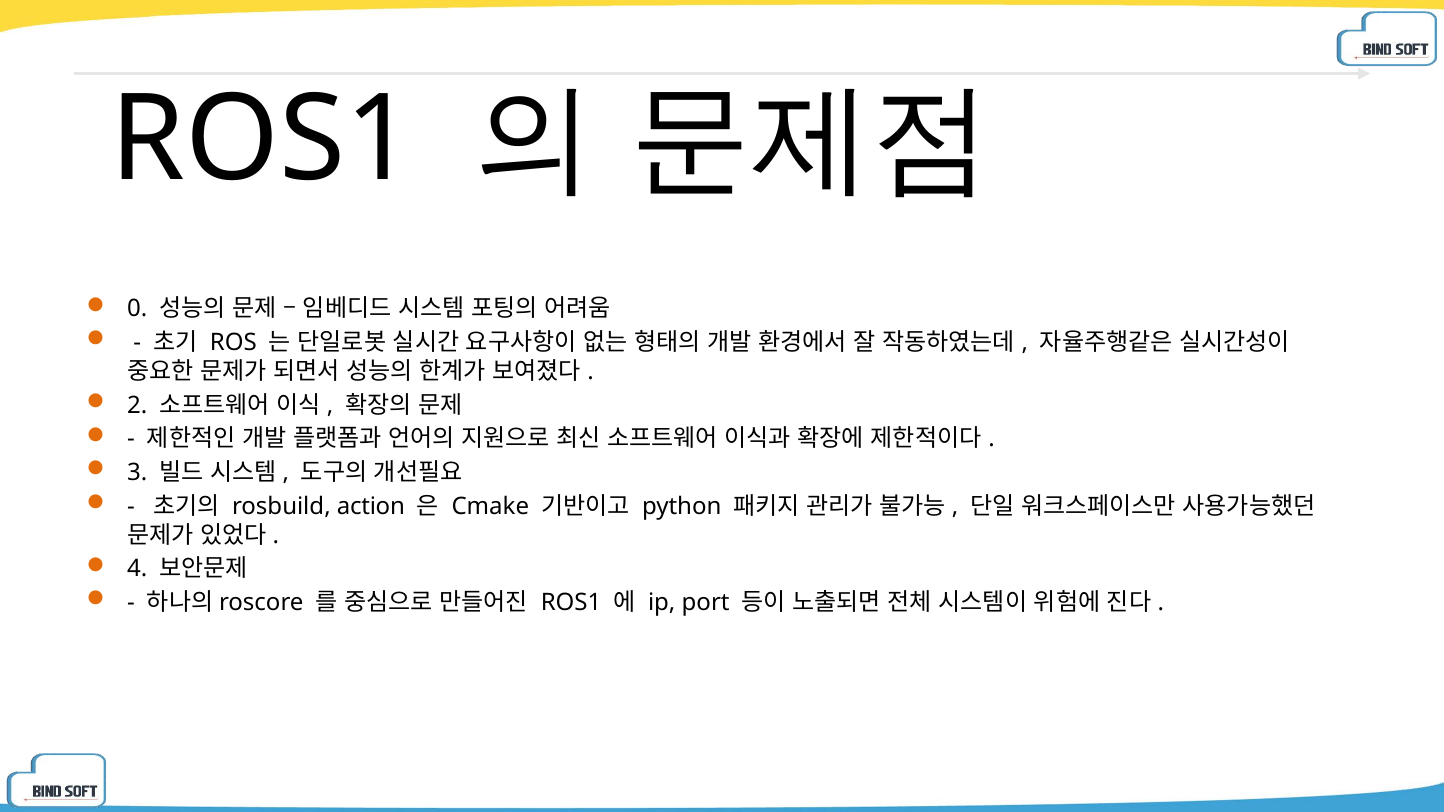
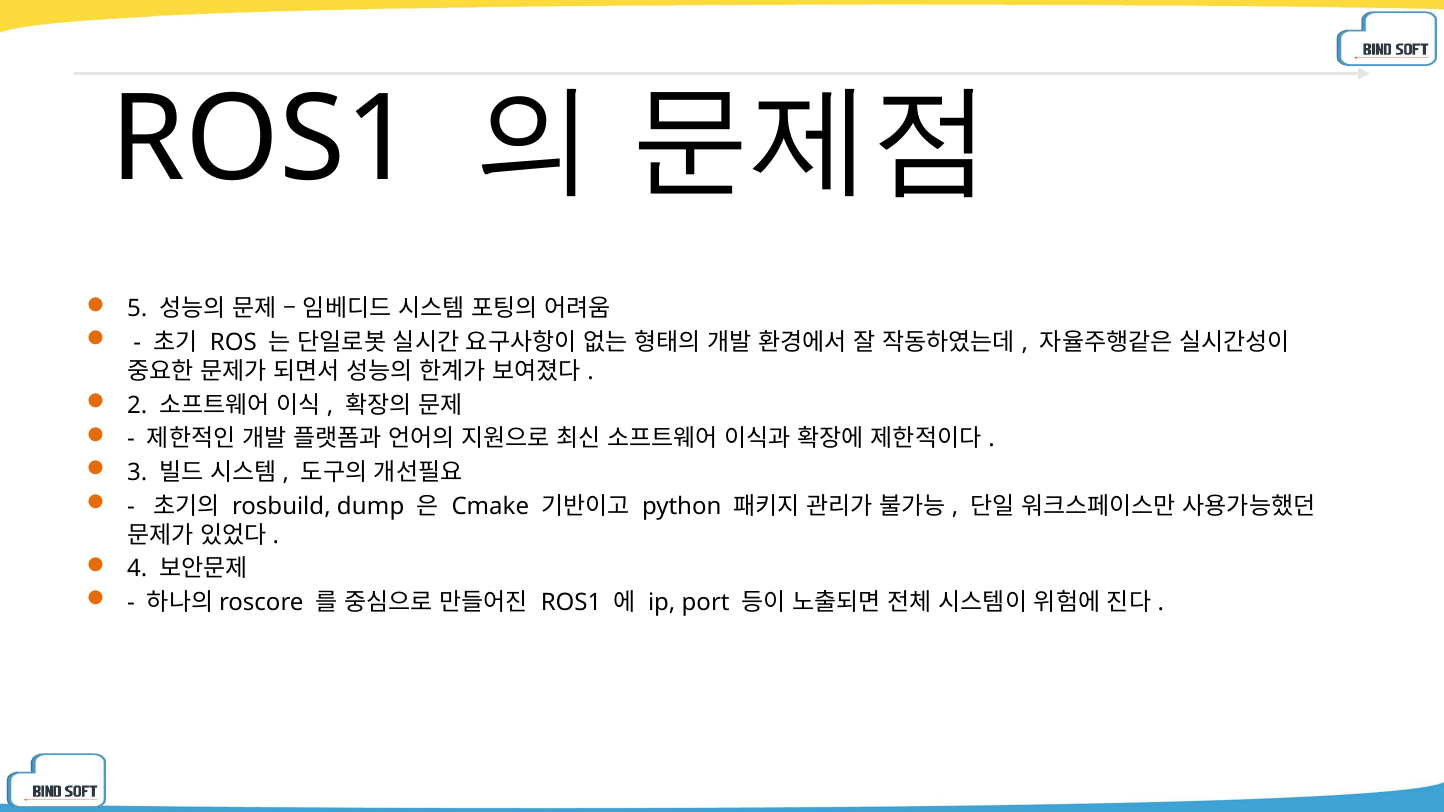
0: 0 -> 5 (137, 309)
action: action -> dump (371, 507)
